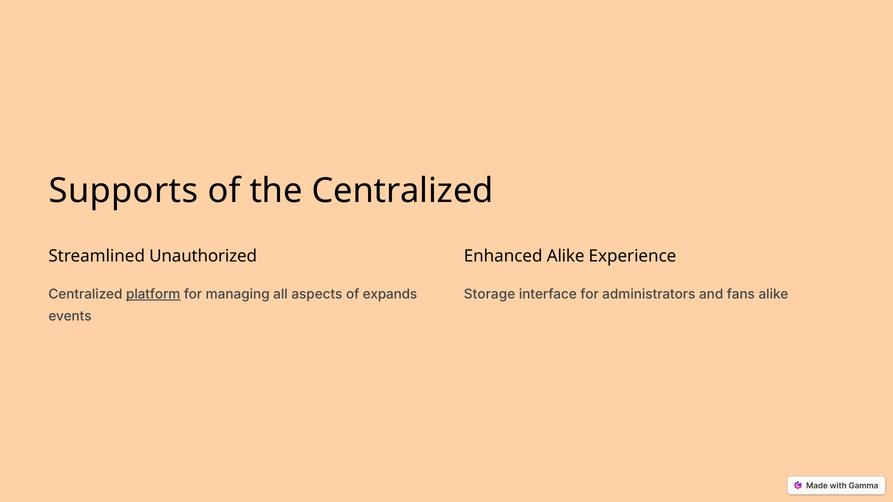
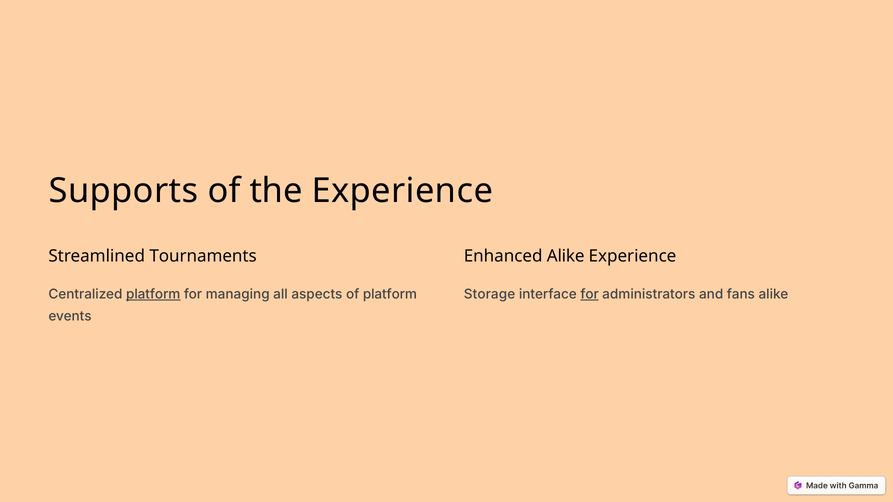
the Centralized: Centralized -> Experience (402, 191)
Unauthorized: Unauthorized -> Tournaments (203, 256)
of expands: expands -> platform (390, 294)
for underline: none -> present (590, 294)
